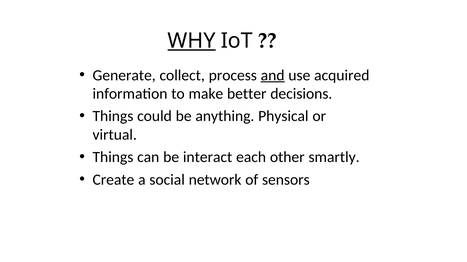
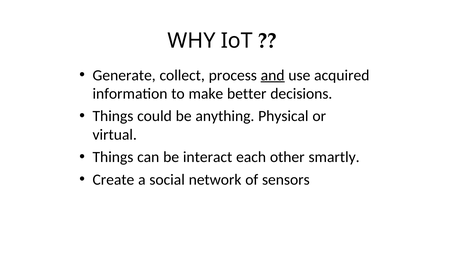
WHY underline: present -> none (192, 41)
